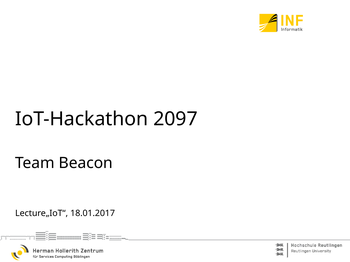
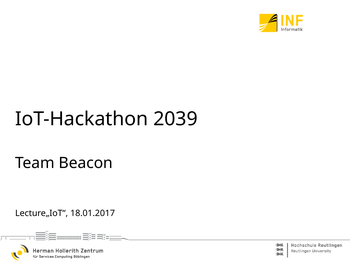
2097: 2097 -> 2039 (175, 119)
